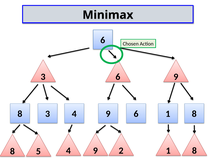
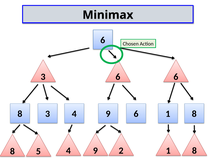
6 9: 9 -> 6 (176, 77)
